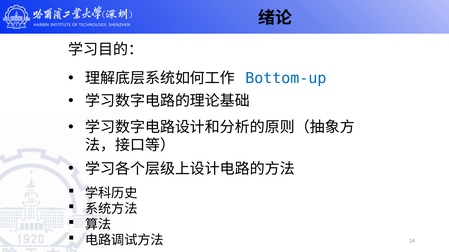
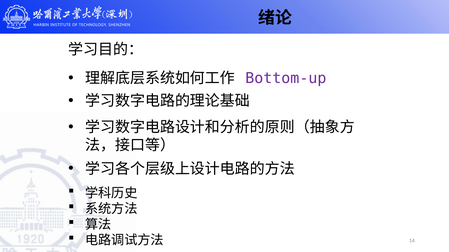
Bottom-up colour: blue -> purple (286, 78)
